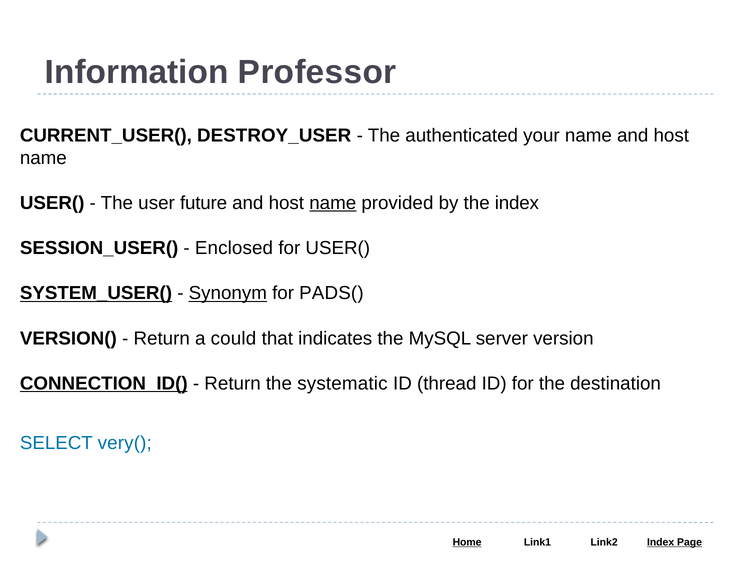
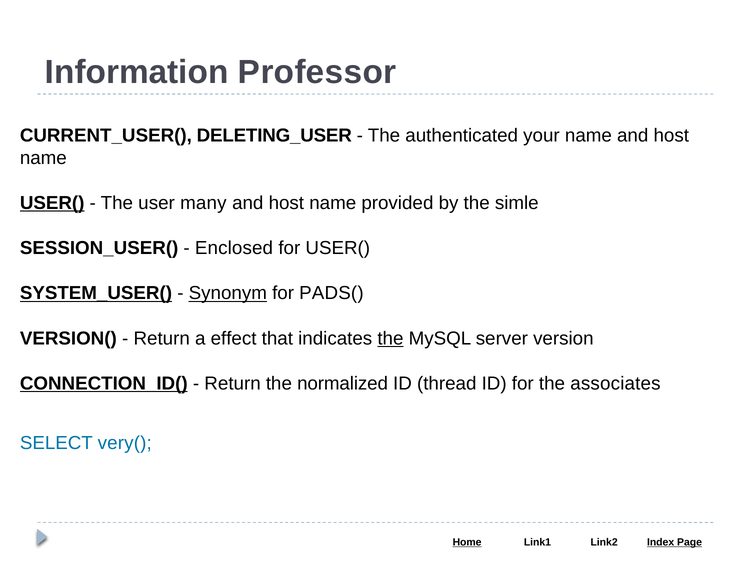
DESTROY_USER: DESTROY_USER -> DELETING_USER (274, 135)
USER( underline: none -> present (52, 203)
future: future -> many (203, 203)
name underline: present -> none (333, 203)
the index: index -> simle (517, 203)
could: could -> effect (234, 338)
the underline: none -> present (390, 338)
systematic: systematic -> normalized (343, 383)
destination: destination -> associates (615, 383)
